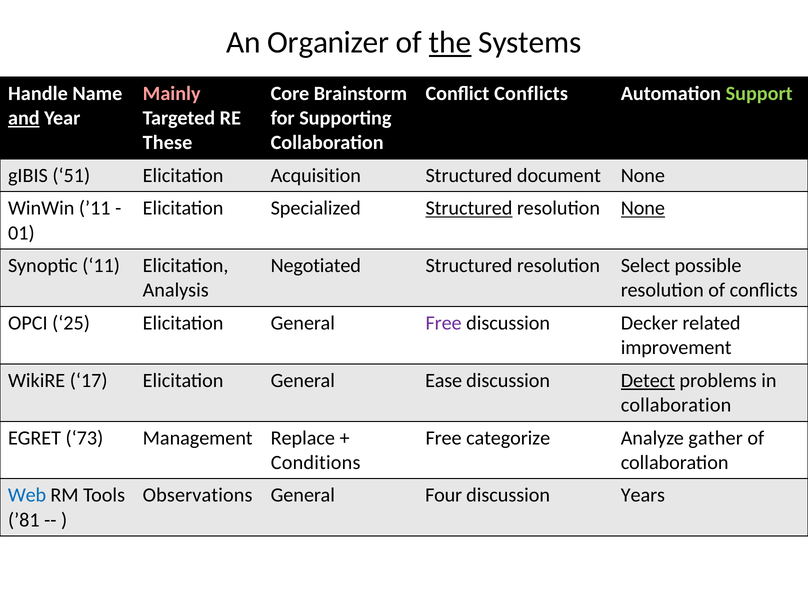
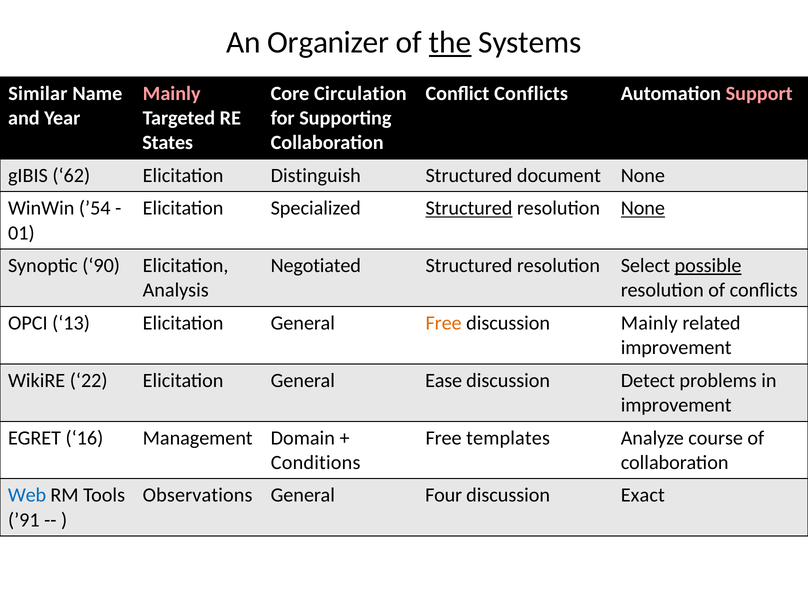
Handle: Handle -> Similar (38, 93)
Brainstorm: Brainstorm -> Circulation (360, 93)
Support colour: light green -> pink (759, 93)
and underline: present -> none (24, 118)
These: These -> States (168, 143)
51: 51 -> 62 (71, 175)
Acquisition: Acquisition -> Distinguish (316, 175)
’11: ’11 -> ’54 (95, 208)
11: 11 -> 90 (101, 266)
possible underline: none -> present (708, 266)
25: 25 -> 13 (71, 323)
Free colour: purple -> orange (444, 323)
discussion Decker: Decker -> Mainly (649, 323)
17: 17 -> 22 (89, 380)
Detect underline: present -> none (648, 380)
collaboration: collaboration -> improvement (676, 405)
73: 73 -> 16 (84, 438)
Replace: Replace -> Domain (303, 438)
categorize: categorize -> templates (508, 438)
gather: gather -> course (716, 438)
Years: Years -> Exact (643, 495)
’81: ’81 -> ’91 (24, 520)
